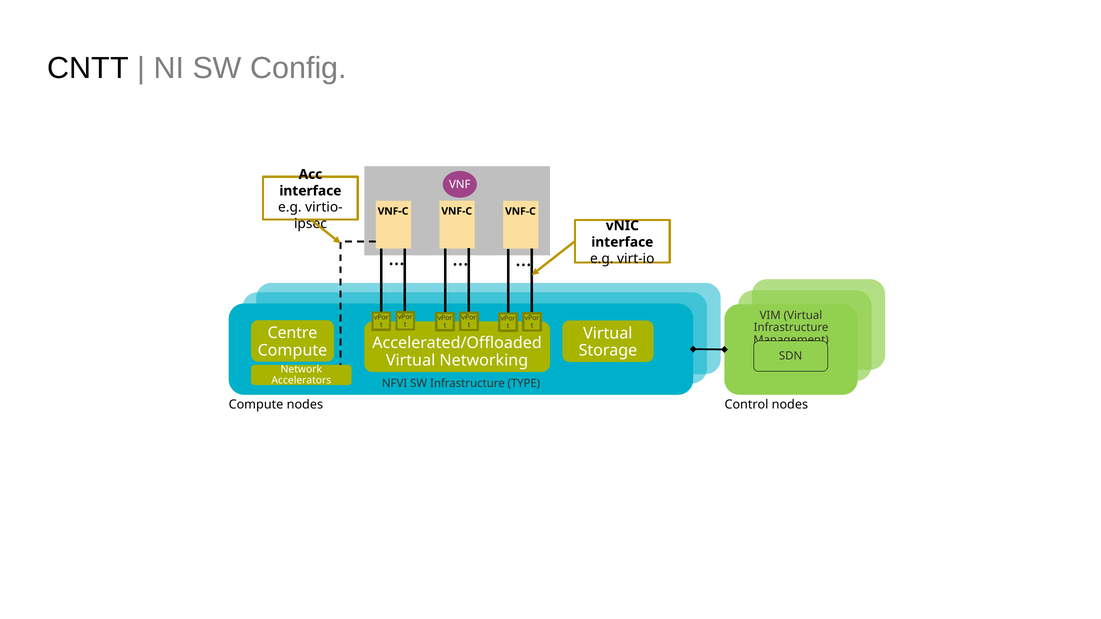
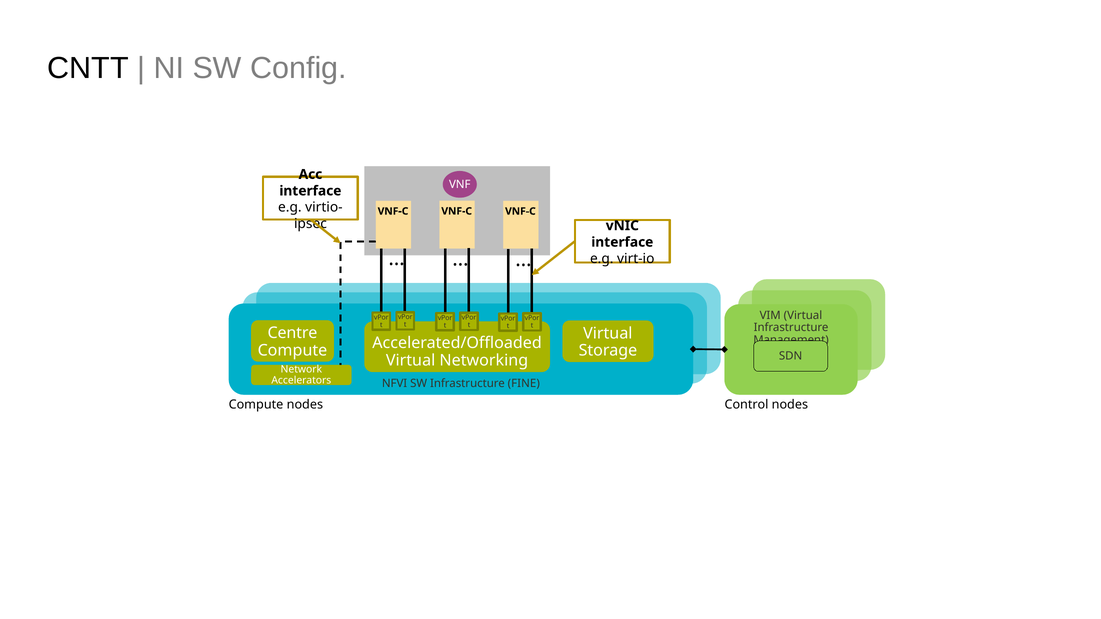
TYPE: TYPE -> FINE (524, 384)
